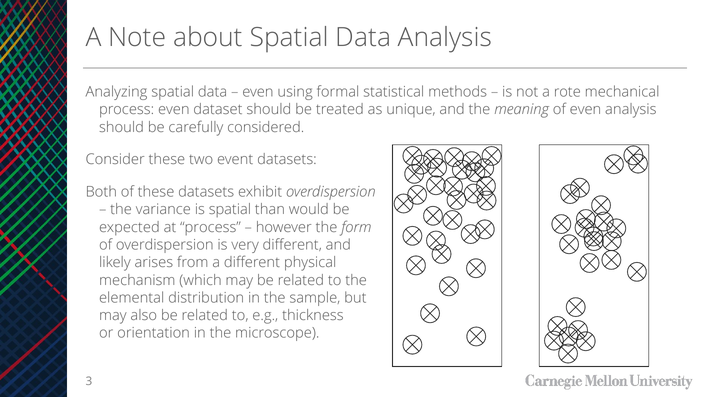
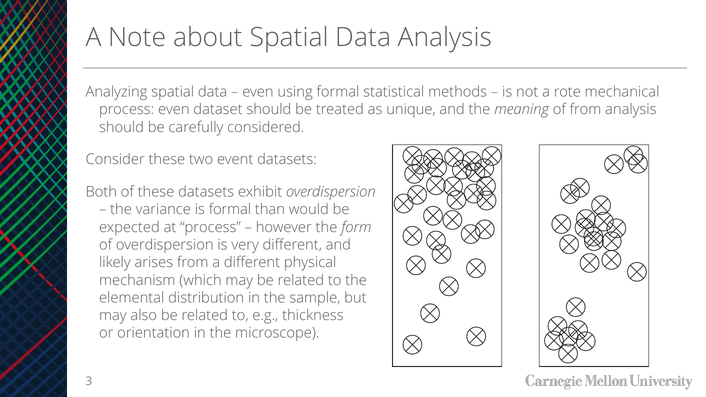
of even: even -> from (585, 110)
is spatial: spatial -> formal (230, 210)
